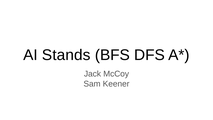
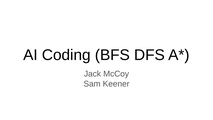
Stands: Stands -> Coding (66, 55)
